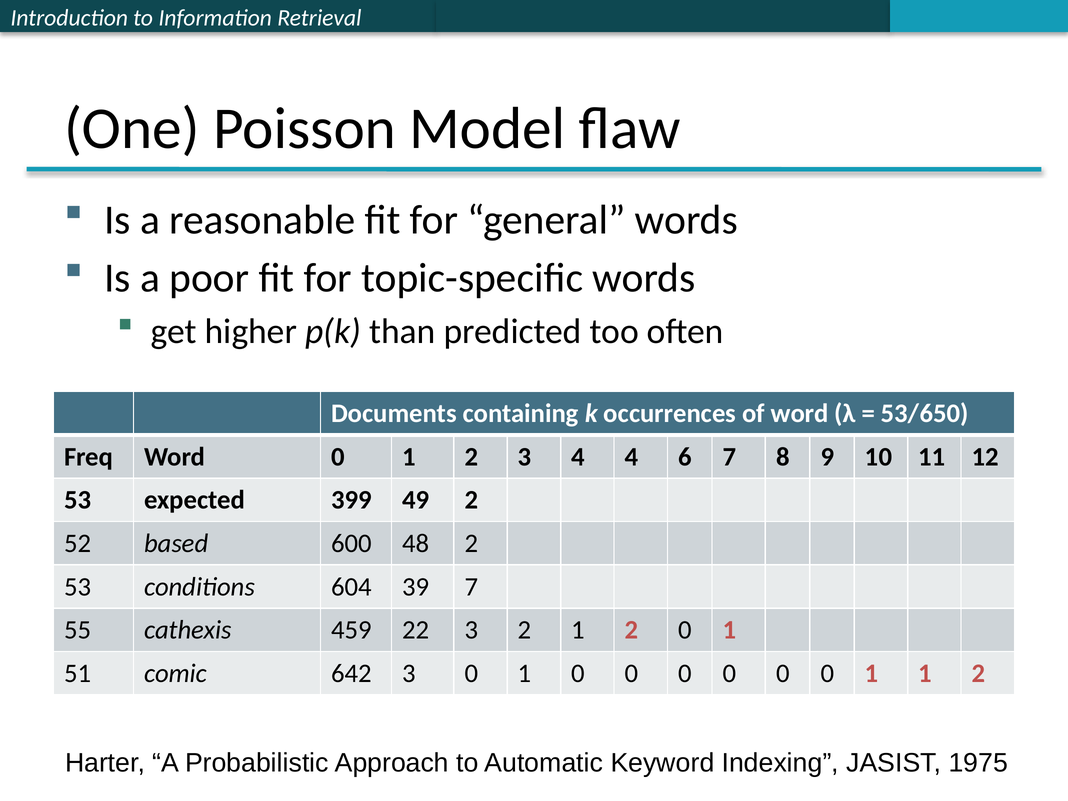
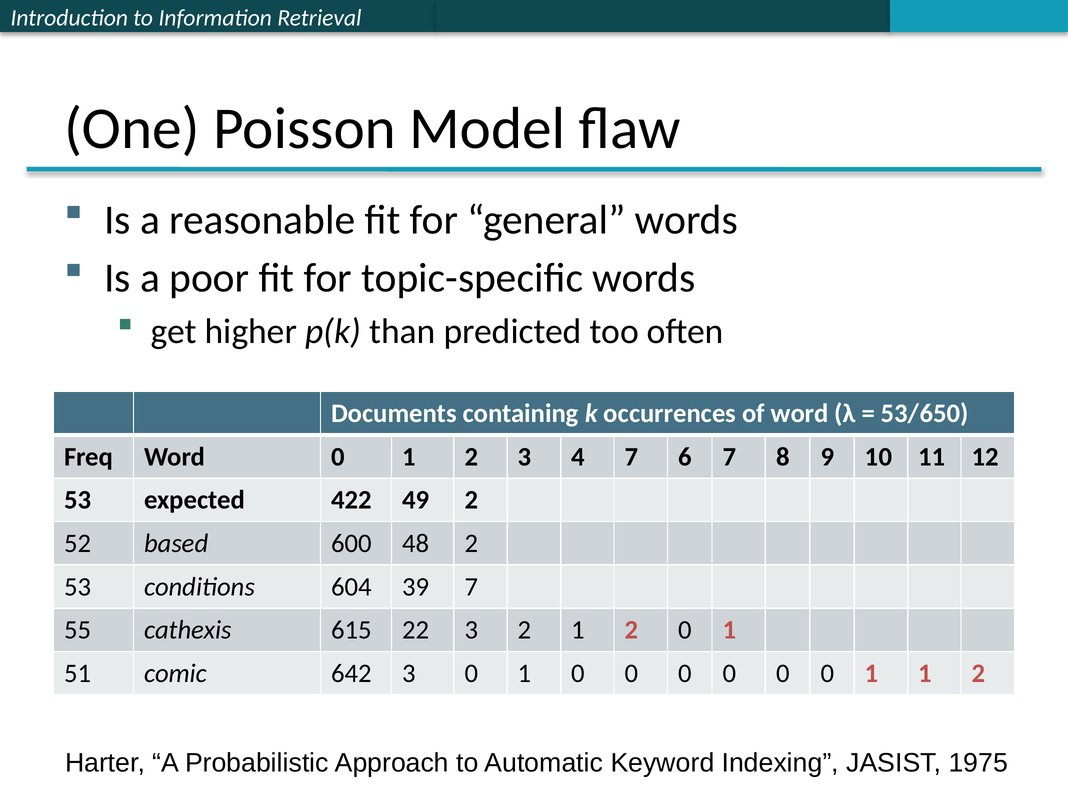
4 4: 4 -> 7 (631, 457)
399: 399 -> 422 (351, 500)
459: 459 -> 615 (351, 630)
